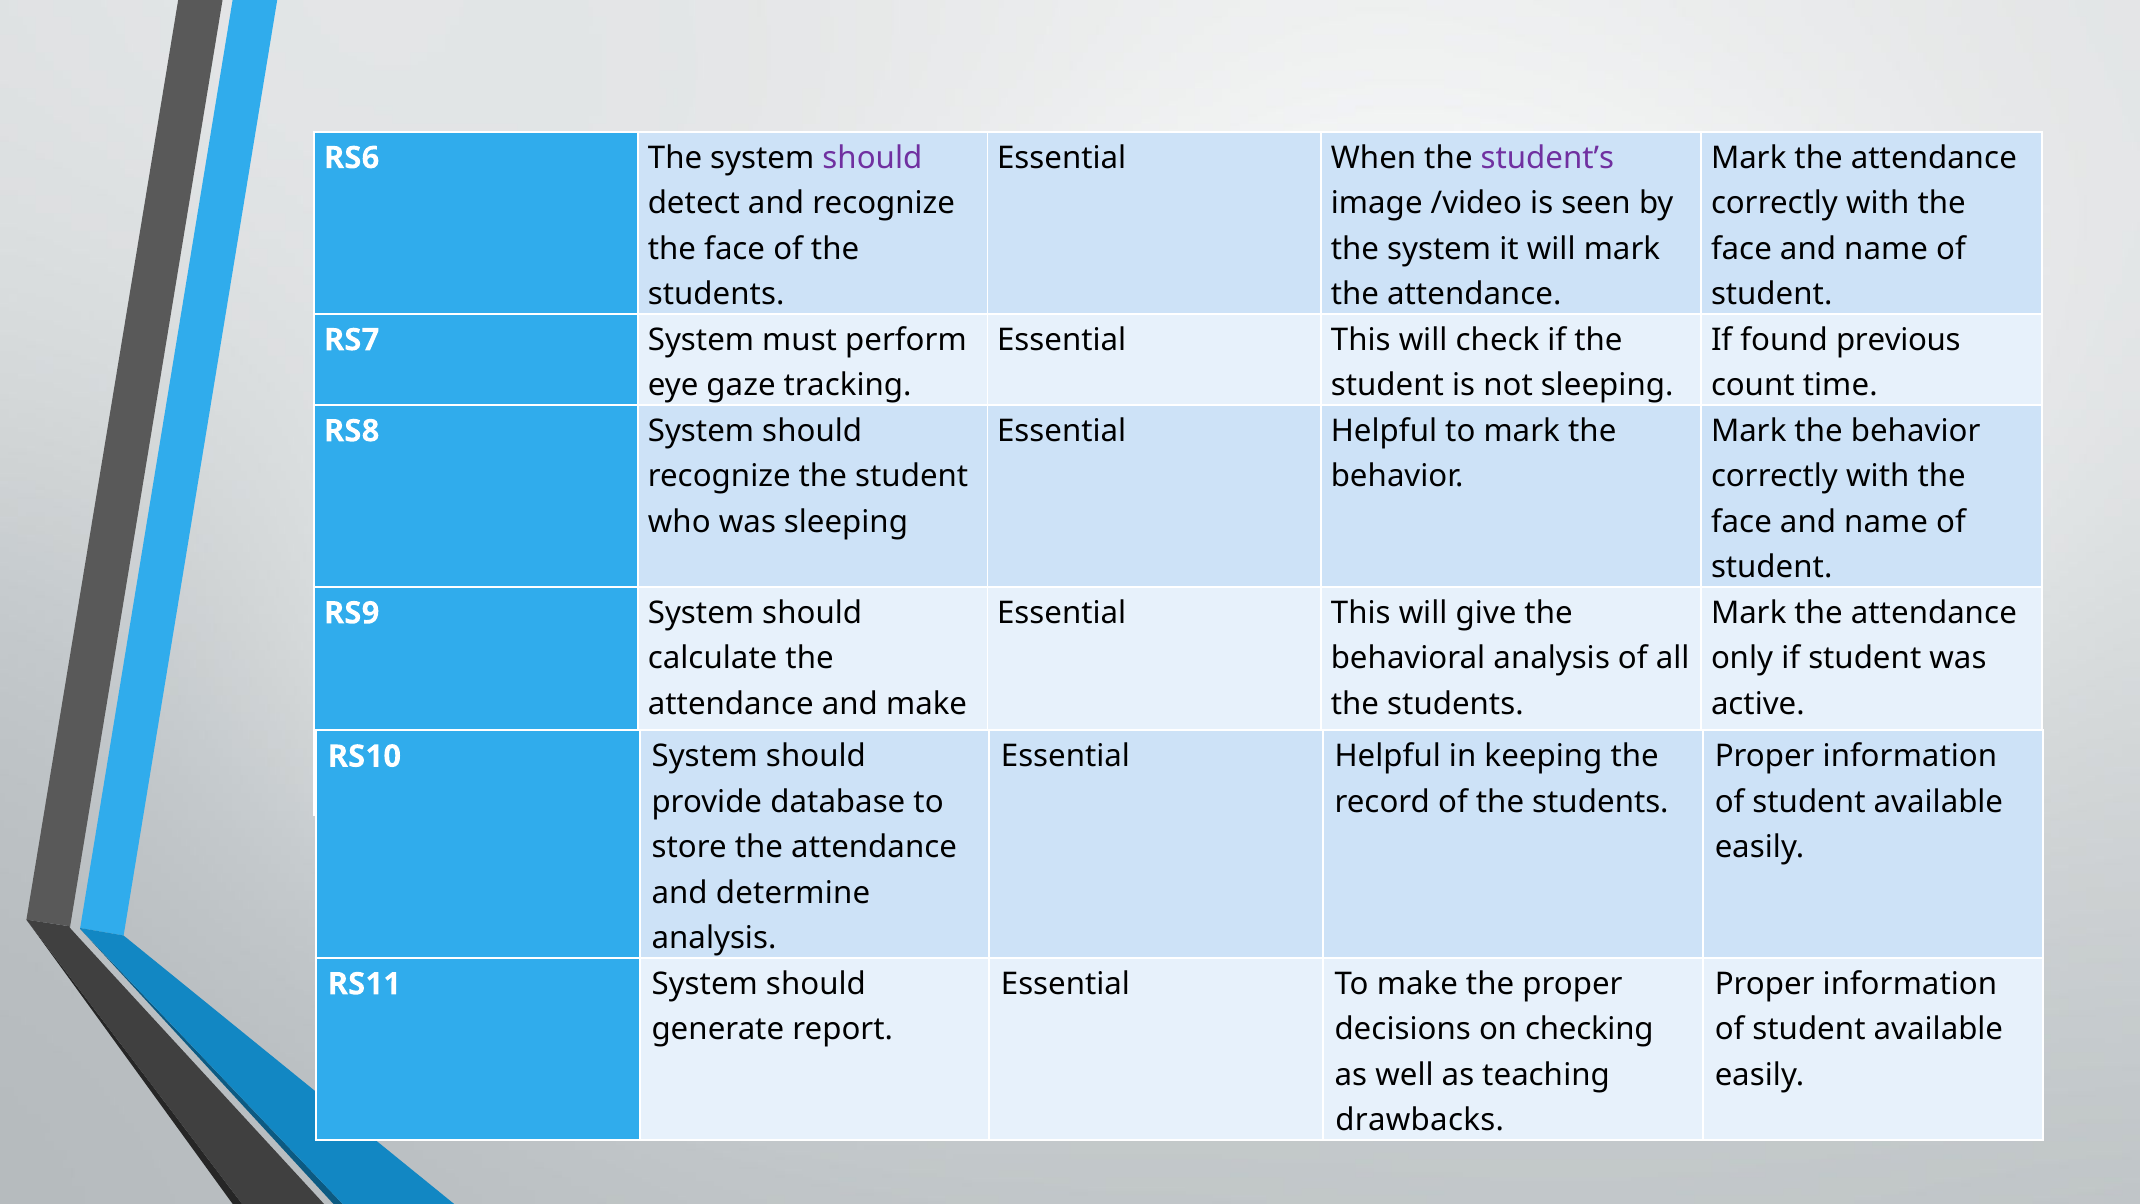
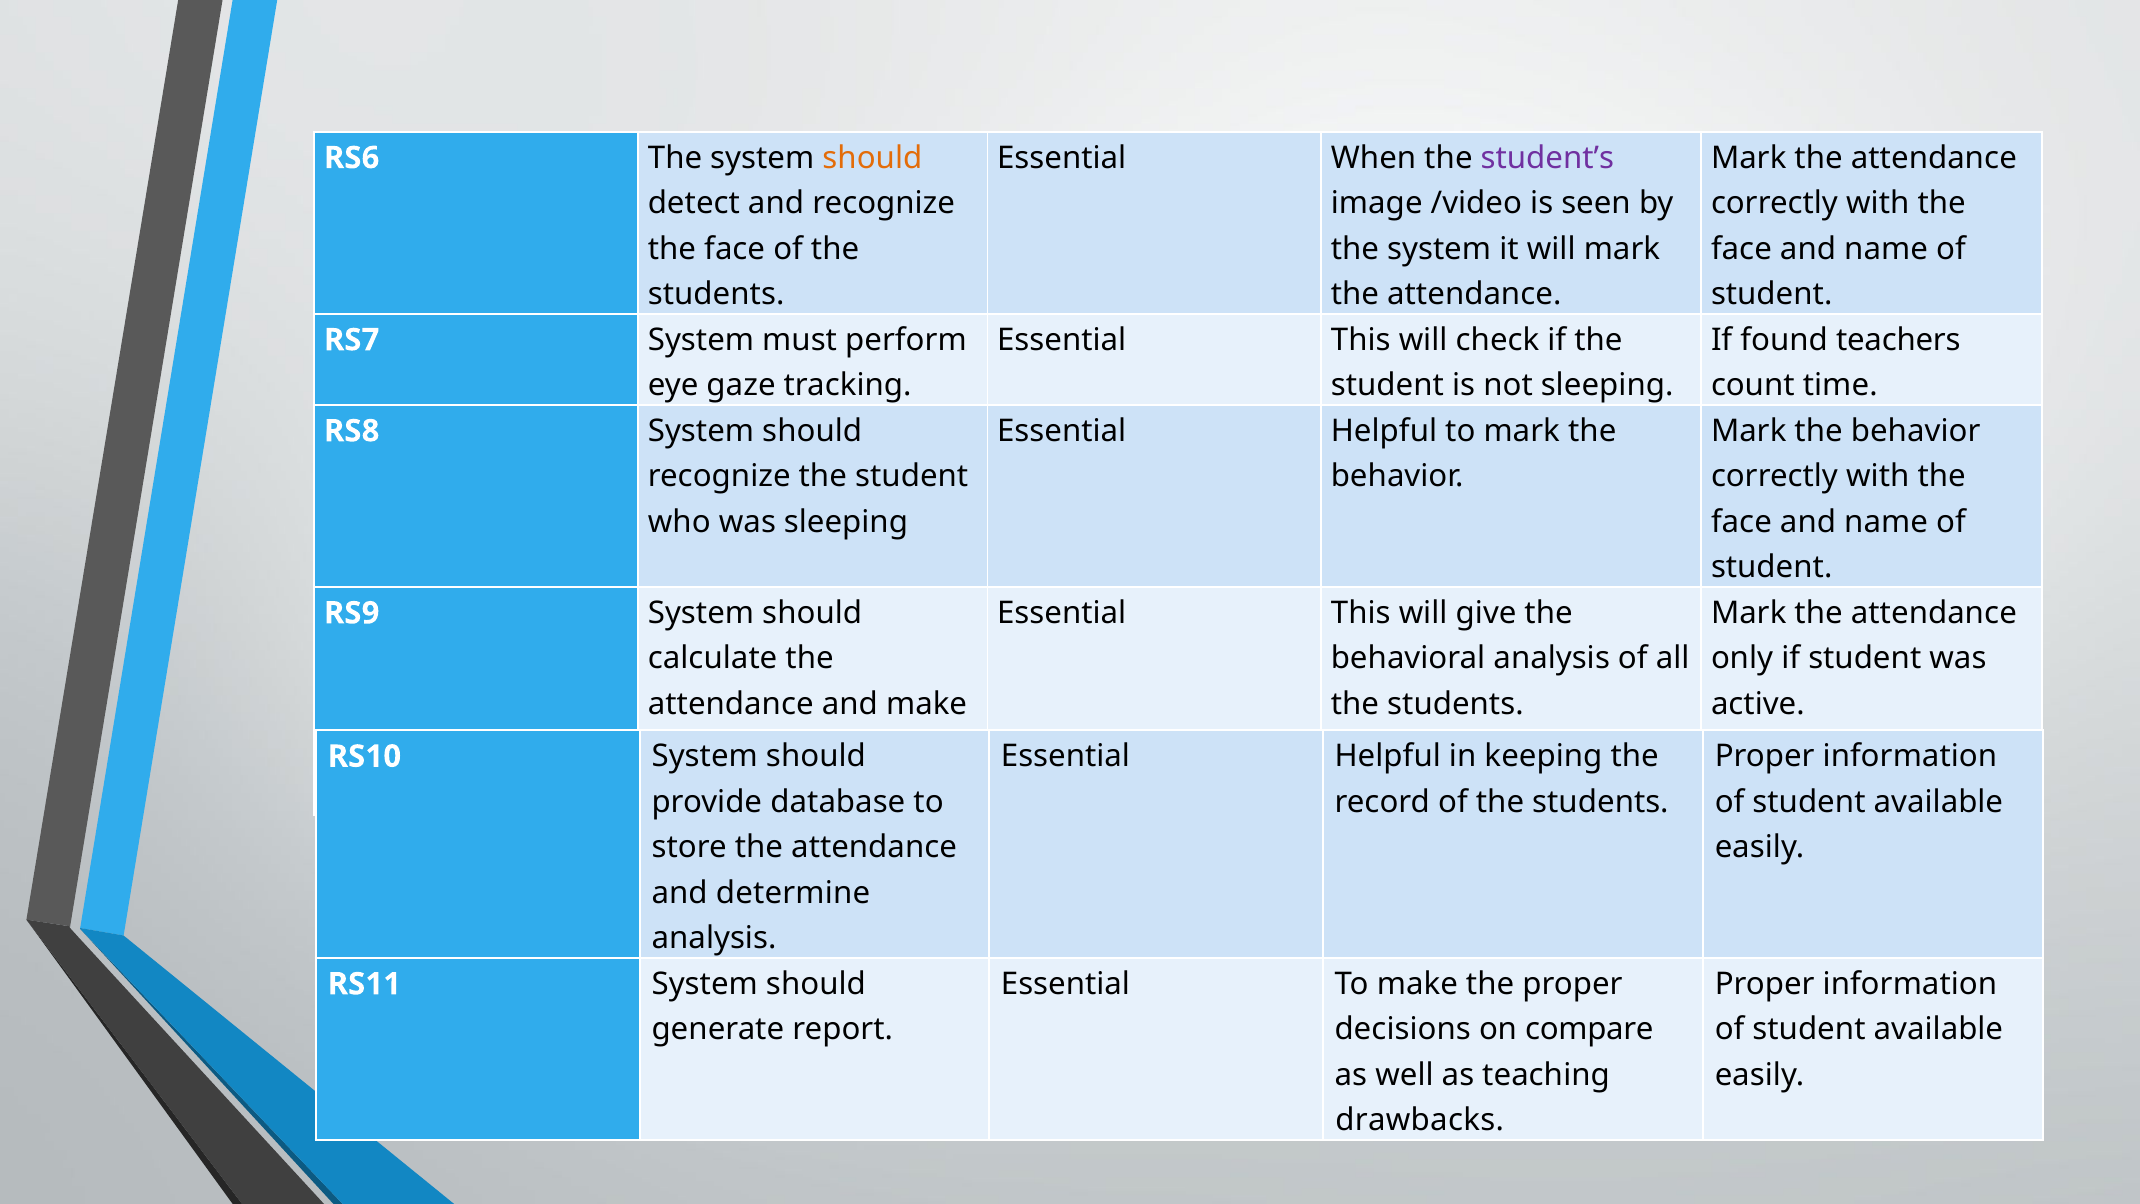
should colour: purple -> orange (872, 158)
previous: previous -> teachers (1898, 340)
checking: checking -> compare (1589, 1029)
